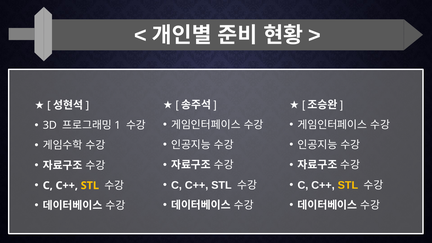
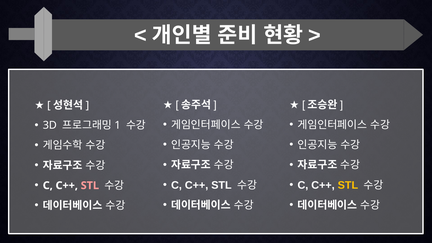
STL colour: yellow -> pink (90, 186)
